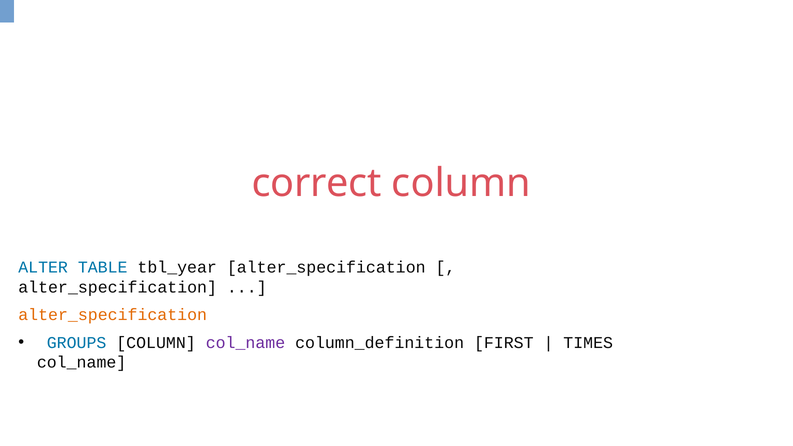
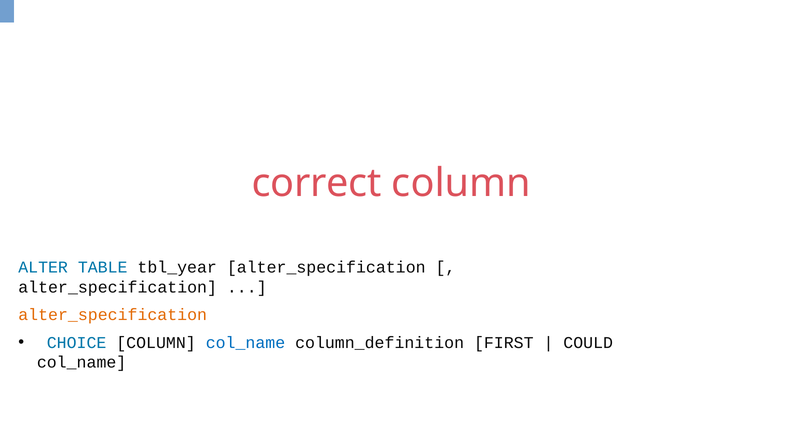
GROUPS: GROUPS -> CHOICE (77, 343)
col_name colour: purple -> blue (245, 343)
TIMES: TIMES -> COULD (588, 343)
